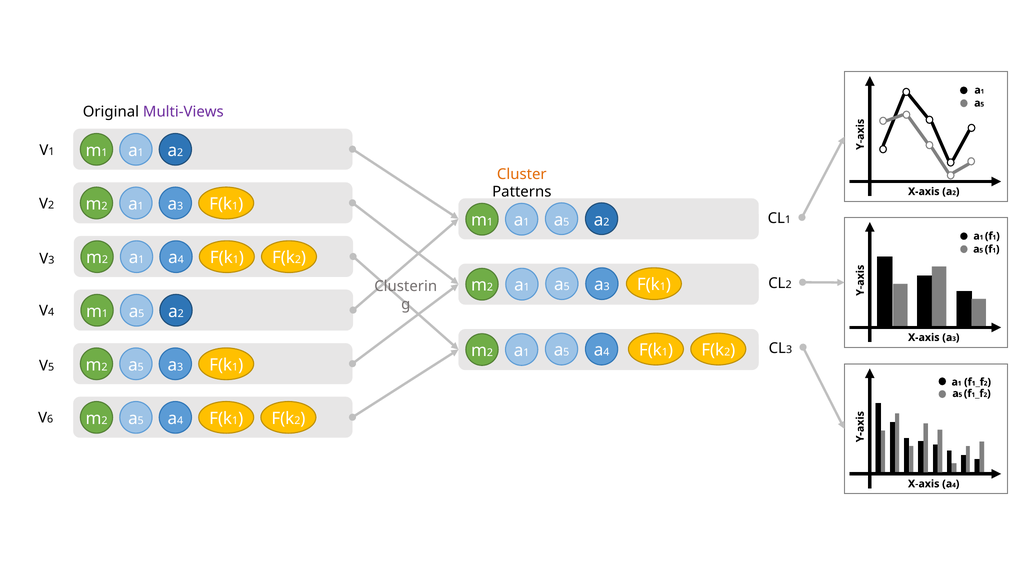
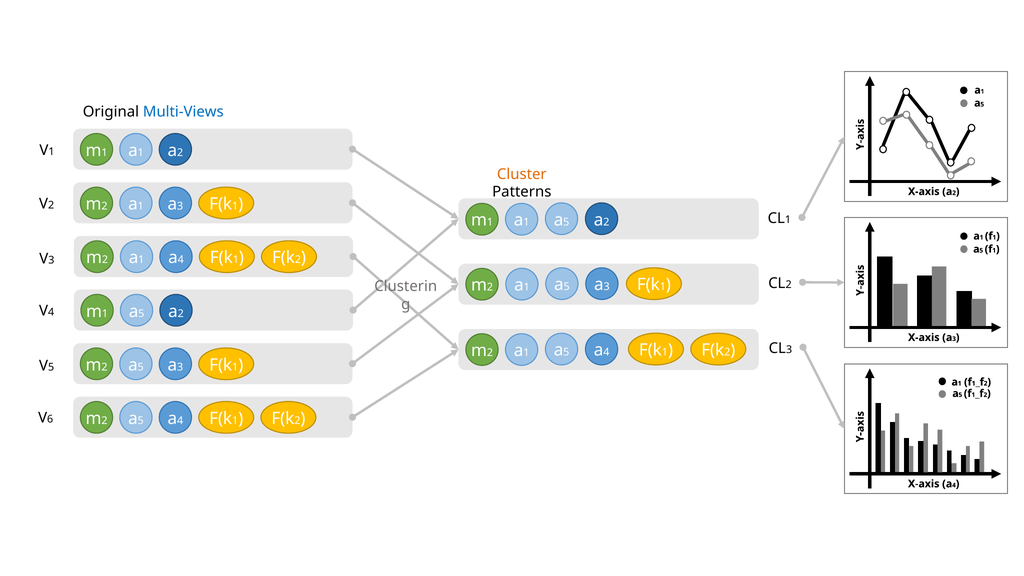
Multi-Views colour: purple -> blue (183, 112)
